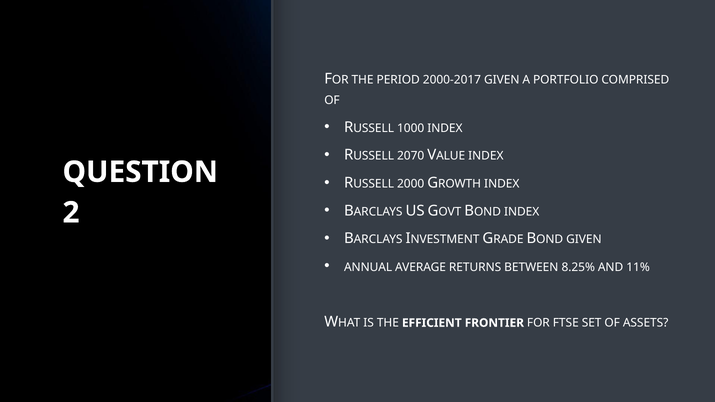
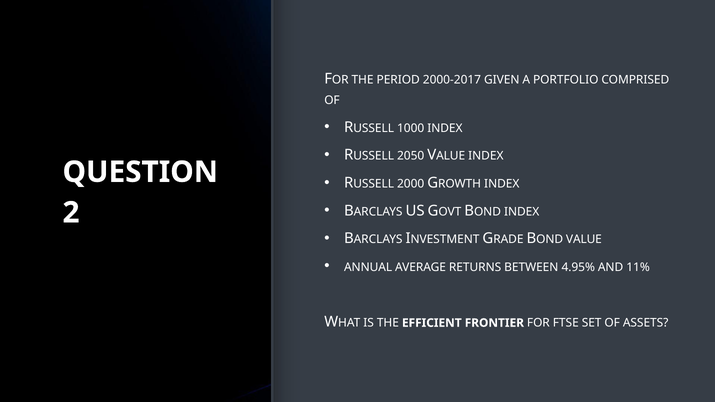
2070: 2070 -> 2050 (411, 156)
GIVEN: GIVEN -> VALUE (584, 240)
8.25%: 8.25% -> 4.95% (578, 267)
